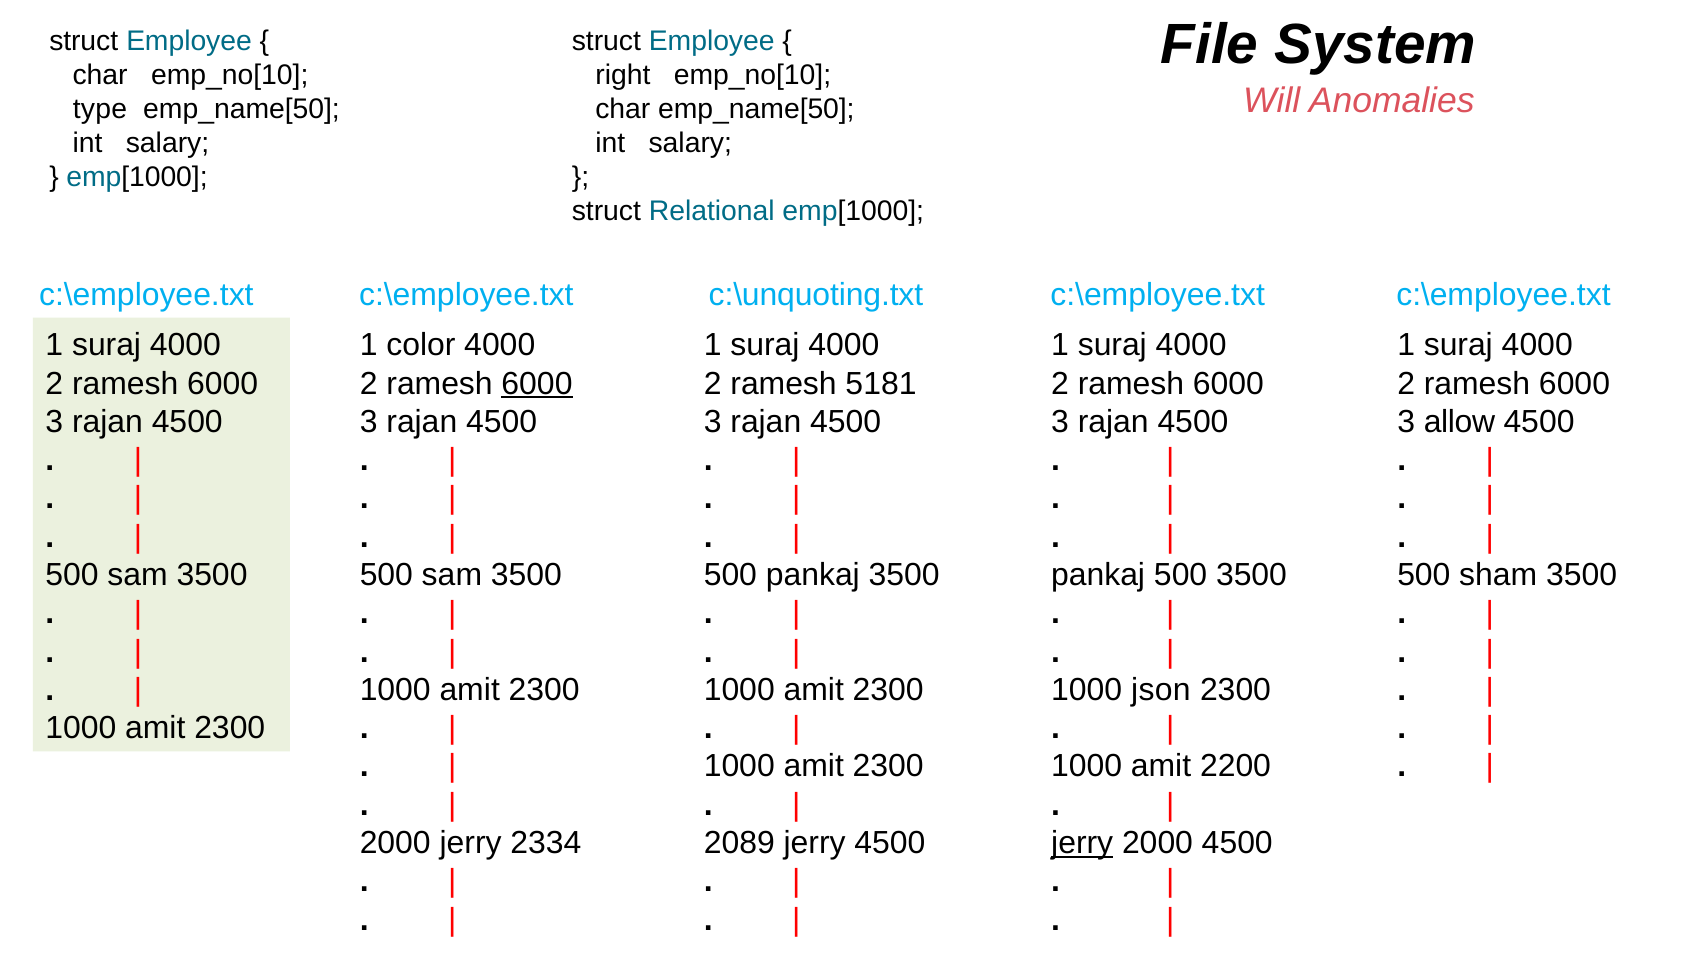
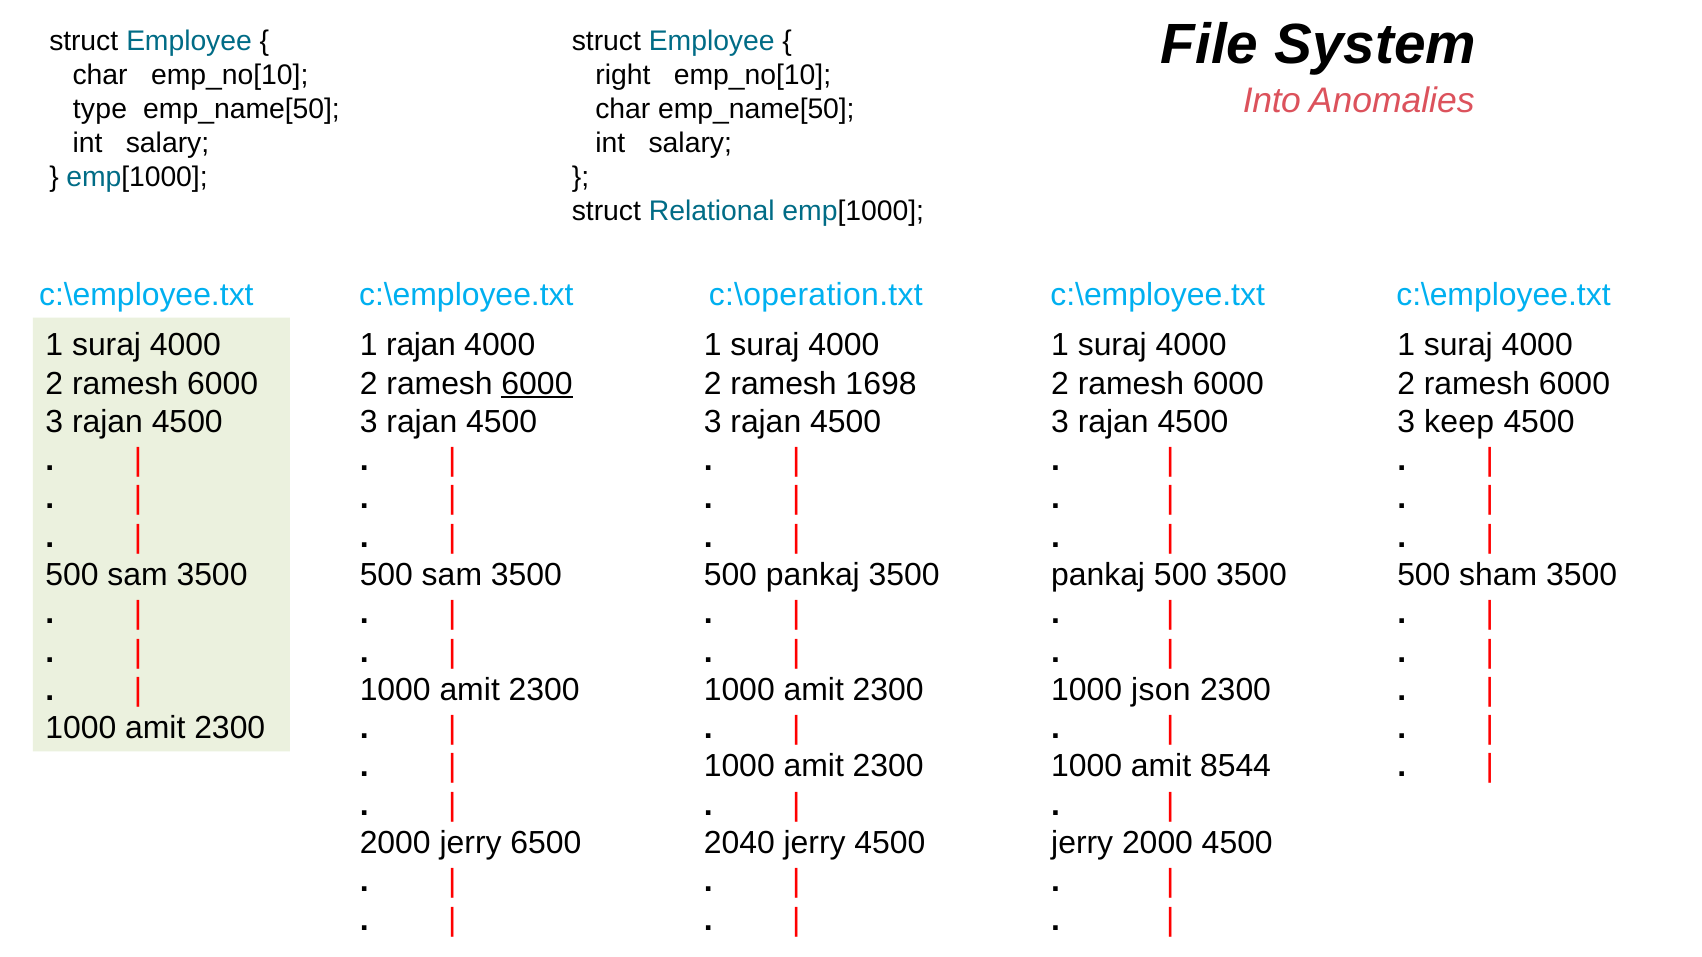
Will: Will -> Into (1272, 101)
c:\unquoting.txt: c:\unquoting.txt -> c:\operation.txt (816, 295)
1 color: color -> rajan (421, 346)
5181: 5181 -> 1698 (881, 384)
allow: allow -> keep (1459, 422)
2200: 2200 -> 8544 (1236, 767)
2334: 2334 -> 6500 (546, 843)
2089: 2089 -> 2040 (739, 843)
jerry underline: present -> none (1082, 843)
